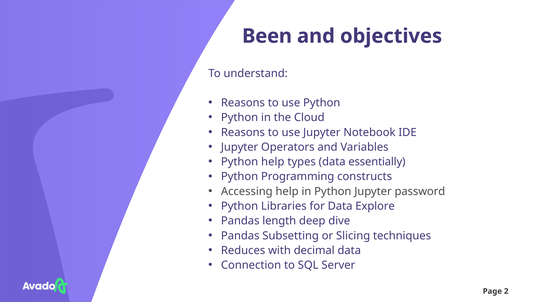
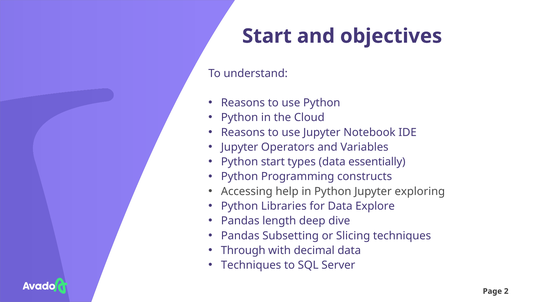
Been: Been -> Start (267, 36)
Python help: help -> start (273, 162)
password: password -> exploring (420, 191)
Reduces: Reduces -> Through (243, 250)
Connection: Connection -> Techniques (251, 265)
